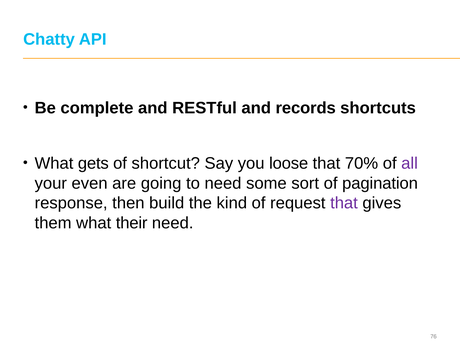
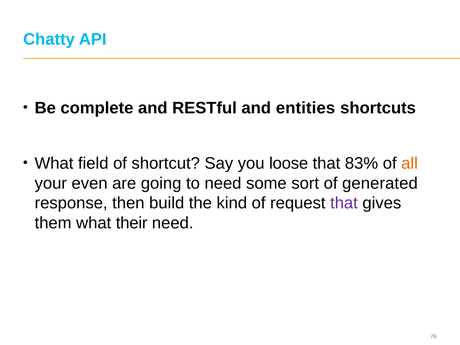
records: records -> entities (306, 108)
gets: gets -> field (93, 163)
70%: 70% -> 83% (362, 163)
all colour: purple -> orange (410, 163)
pagination: pagination -> generated (380, 183)
